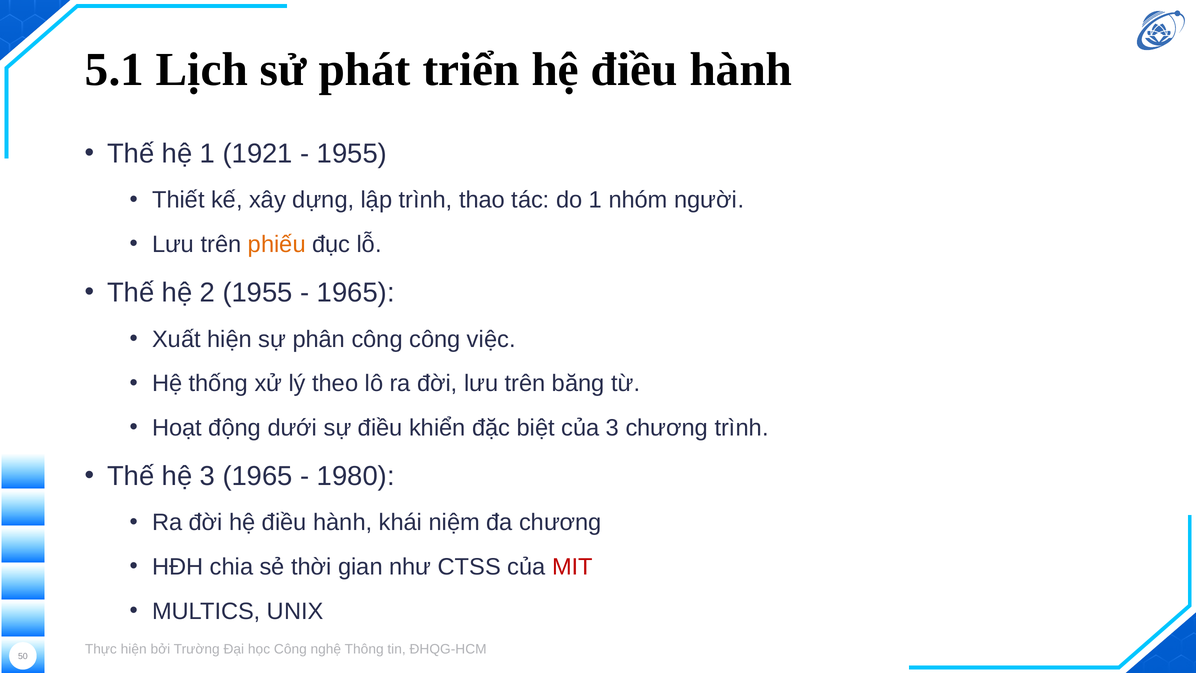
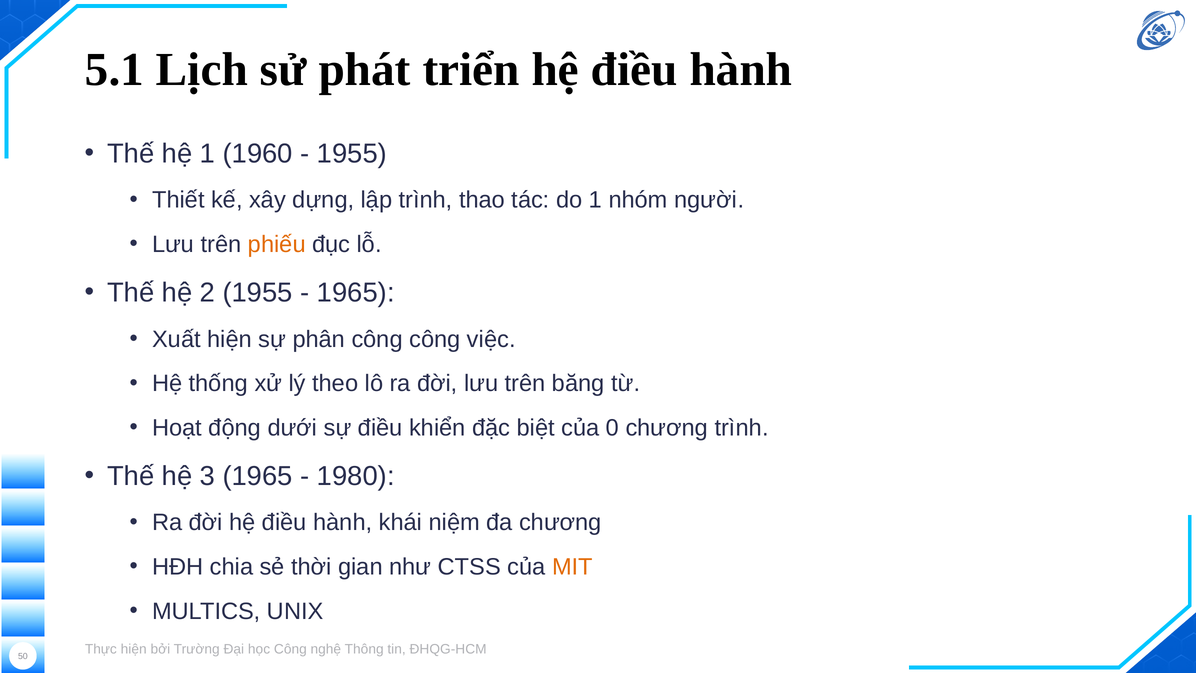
1921: 1921 -> 1960 (258, 154)
của 3: 3 -> 0 (613, 428)
MIT colour: red -> orange (572, 567)
